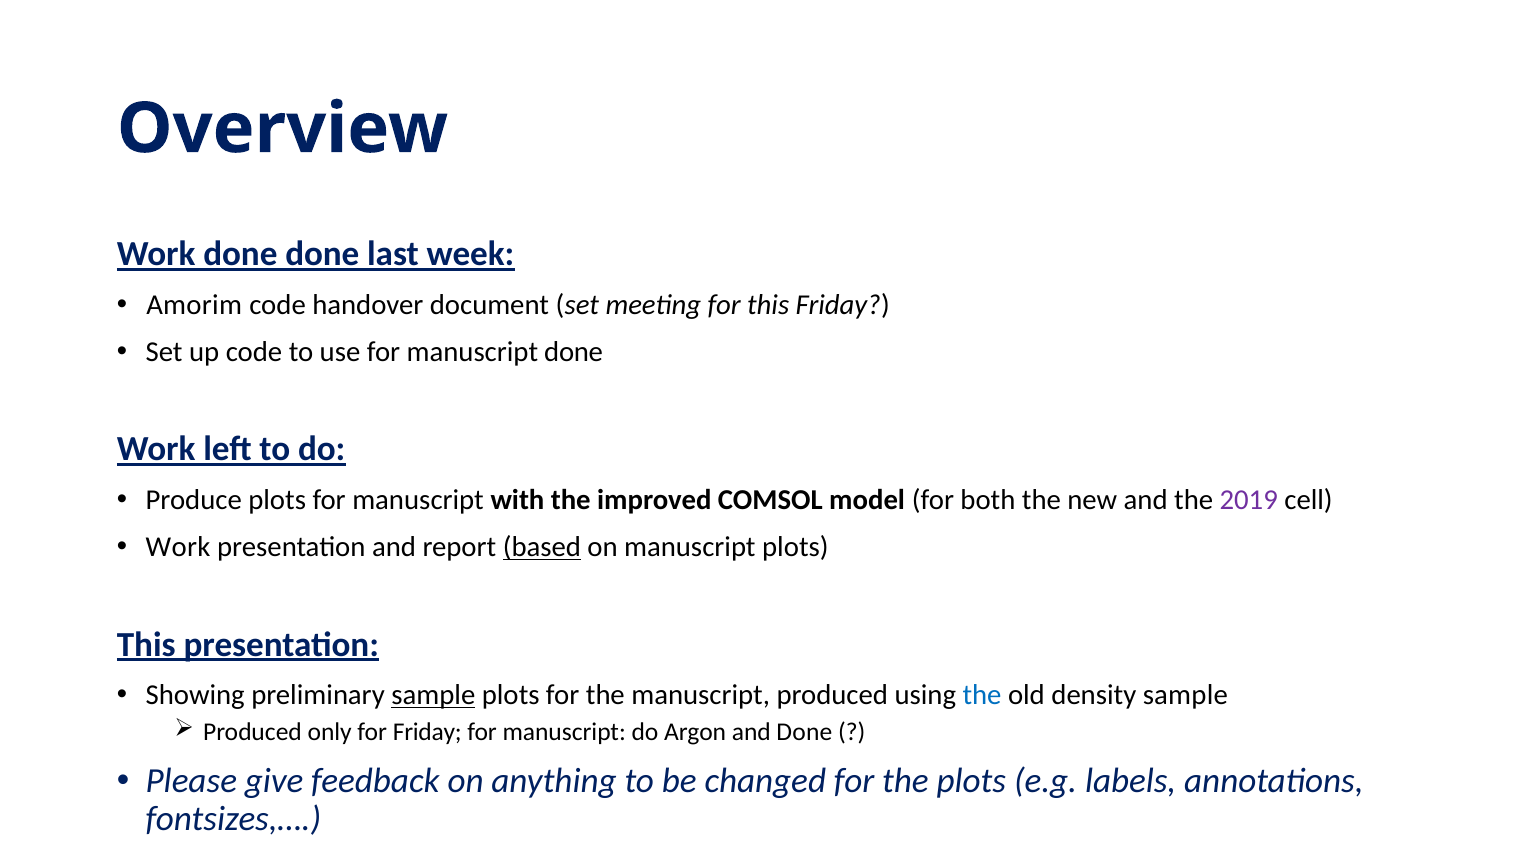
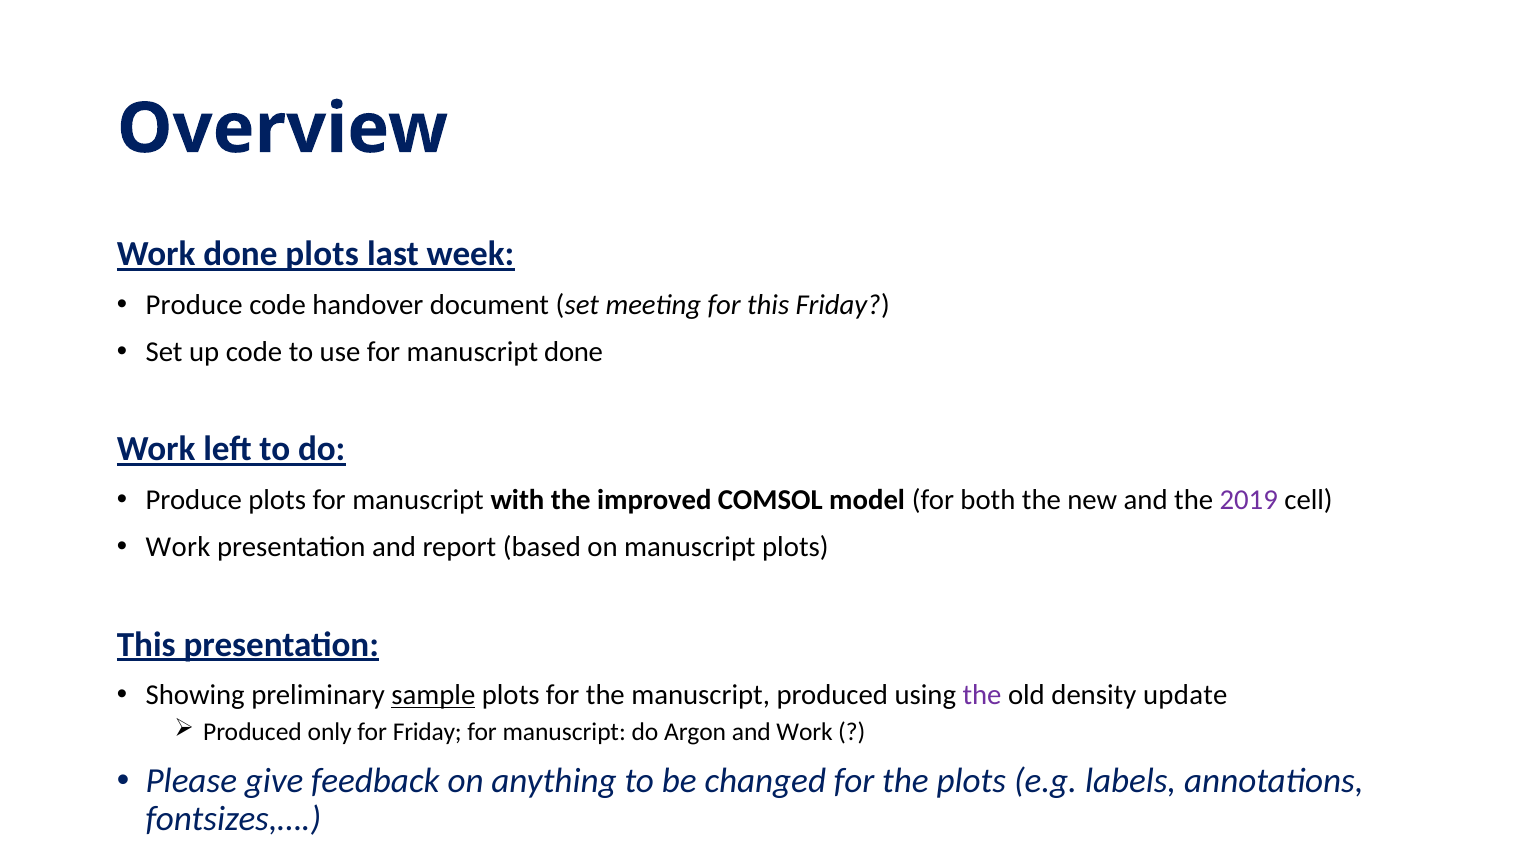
done done: done -> plots (322, 254)
Amorim: Amorim -> Produce (194, 305)
based underline: present -> none (542, 547)
the colour: blue -> purple (982, 695)
density sample: sample -> update (1185, 695)
and Done: Done -> Work (805, 732)
